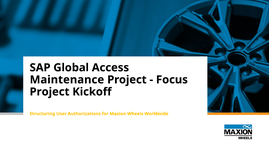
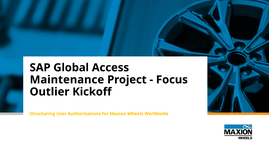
Project: Project -> Outlier (50, 92)
